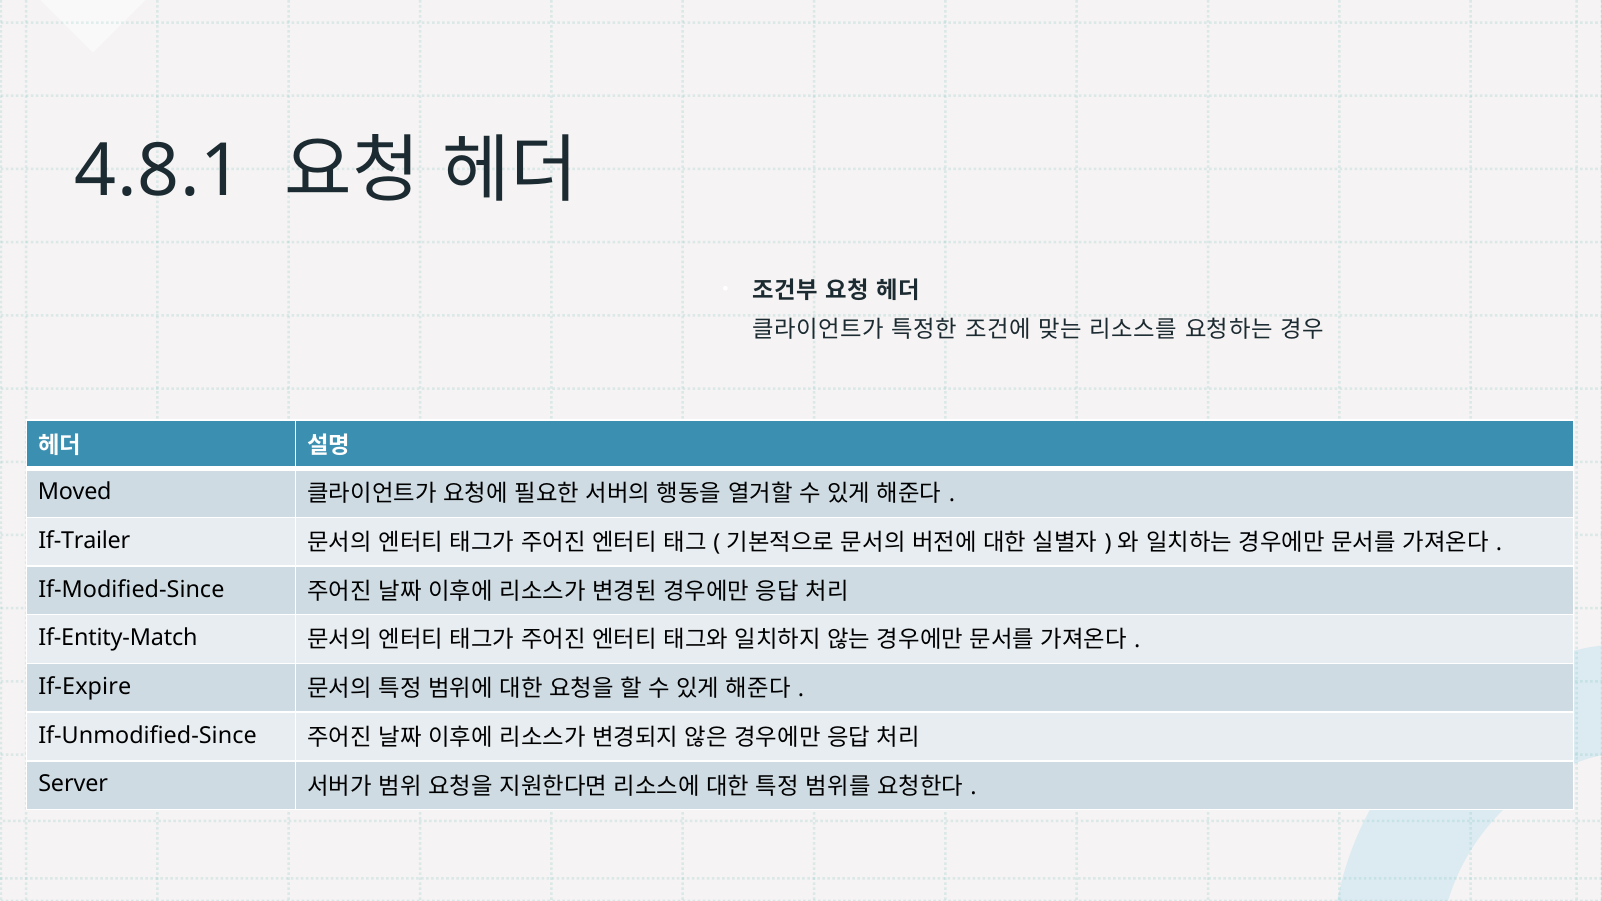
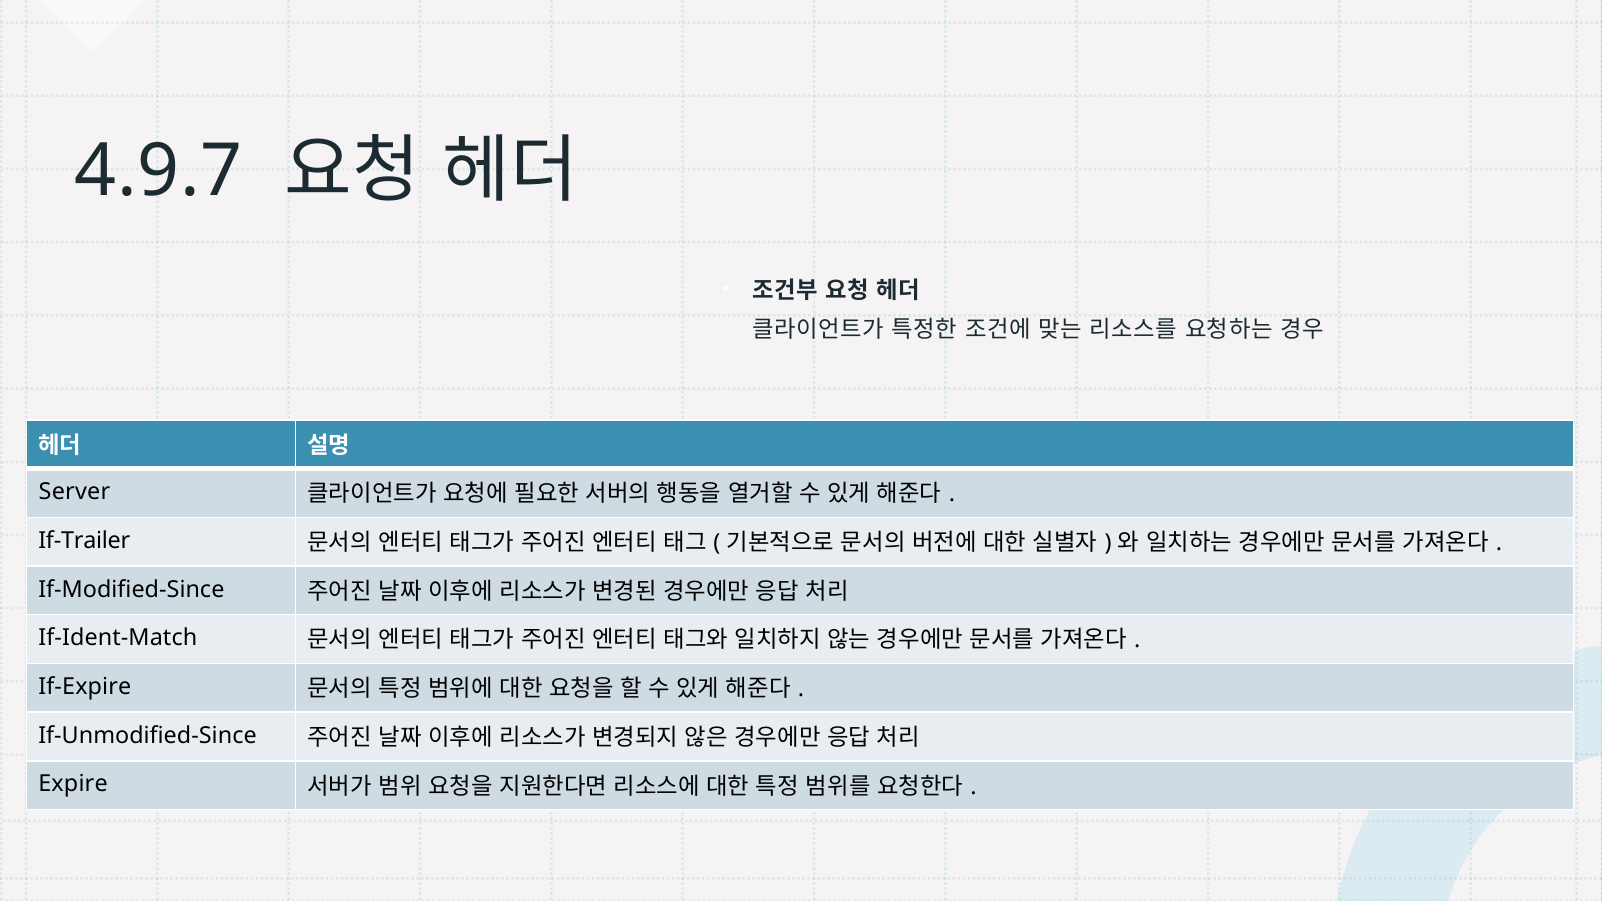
4.8.1: 4.8.1 -> 4.9.7 (158, 171)
Moved: Moved -> Server (74, 492)
If-Entity-Match: If-Entity-Match -> If-Ident-Match (118, 638)
Server: Server -> Expire (73, 784)
